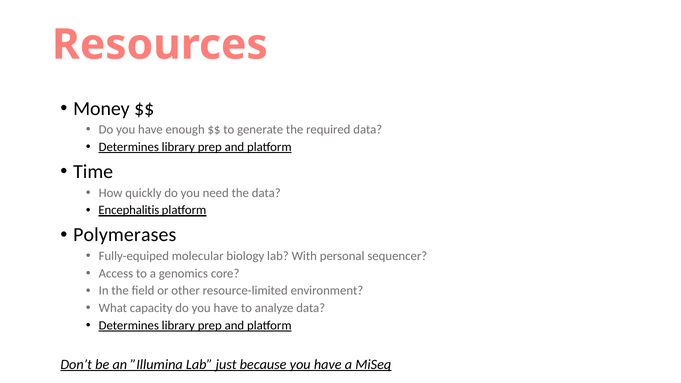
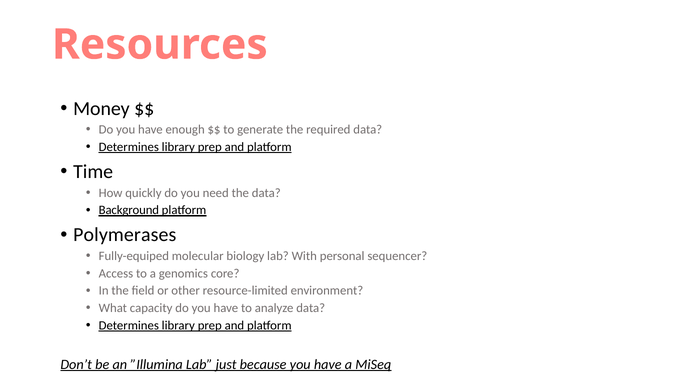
Encephalitis: Encephalitis -> Background (129, 210)
